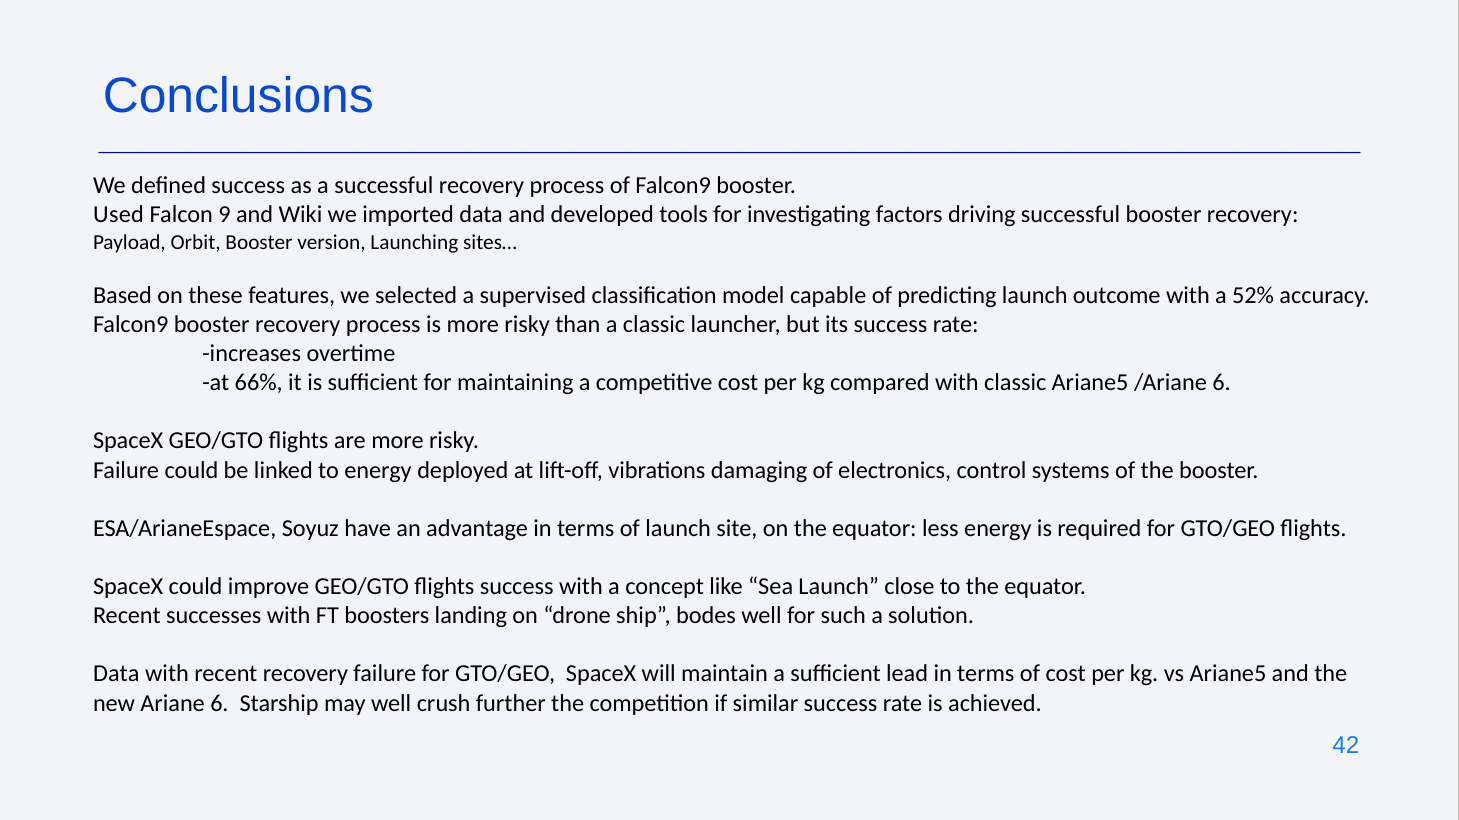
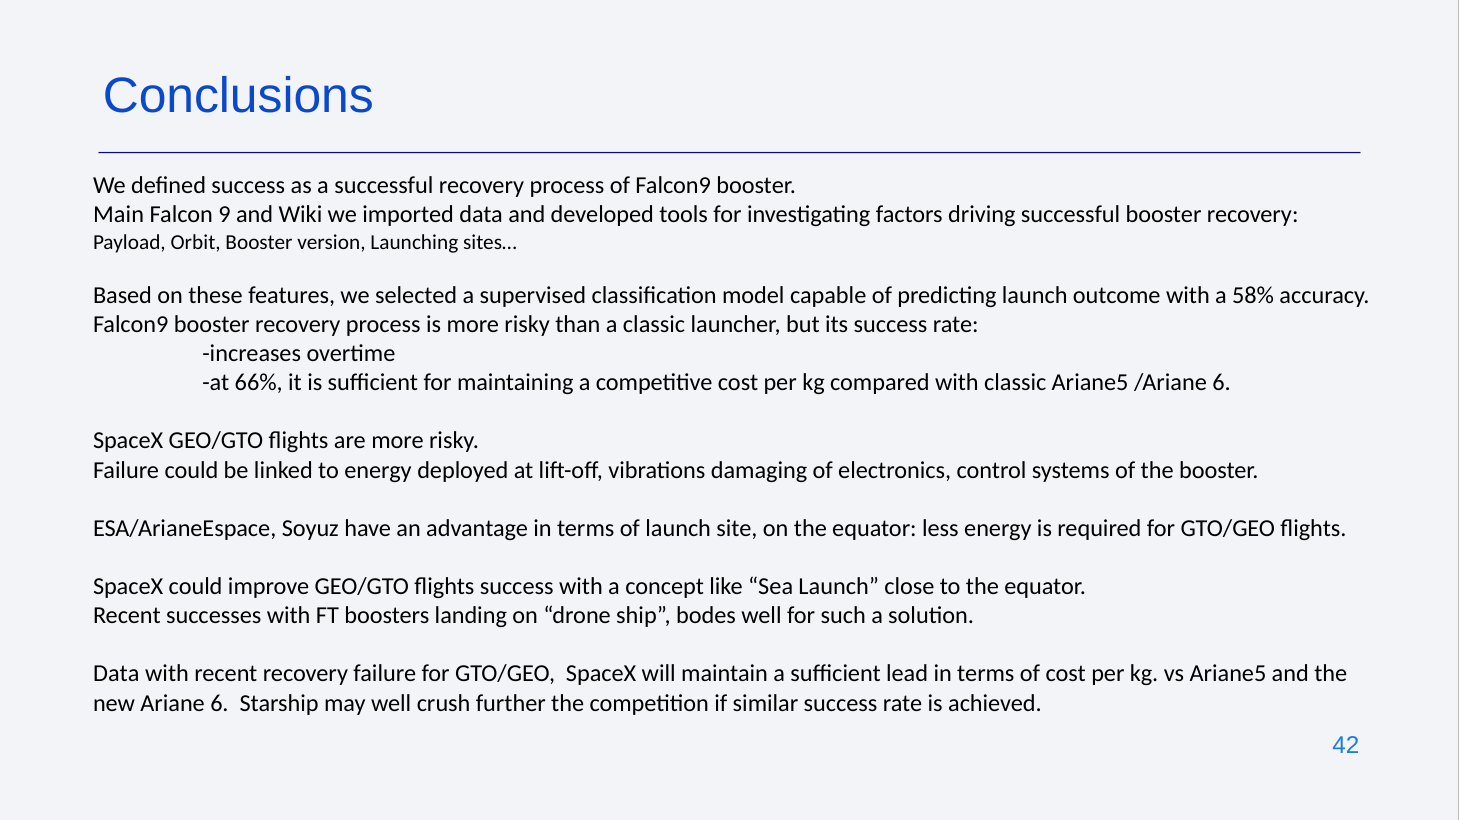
Used: Used -> Main (119, 215)
52%: 52% -> 58% (1253, 295)
